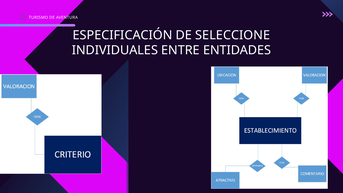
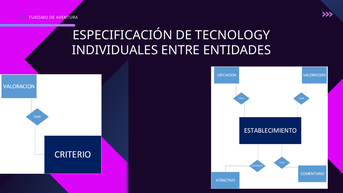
SELECCIONE: SELECCIONE -> TECNOLOGY (233, 35)
